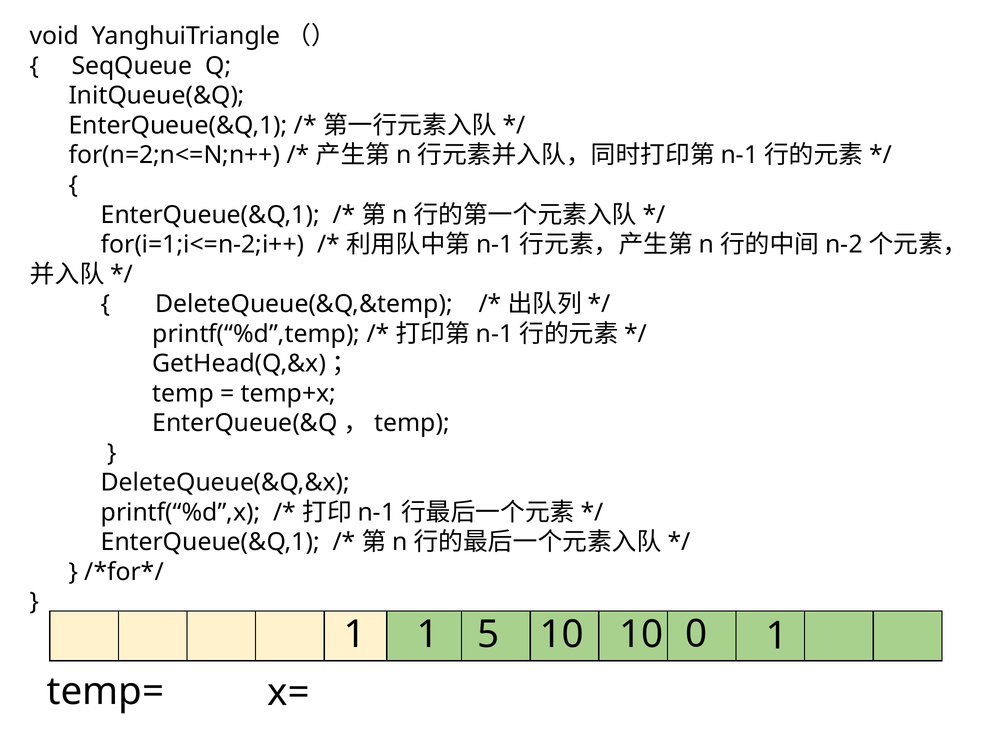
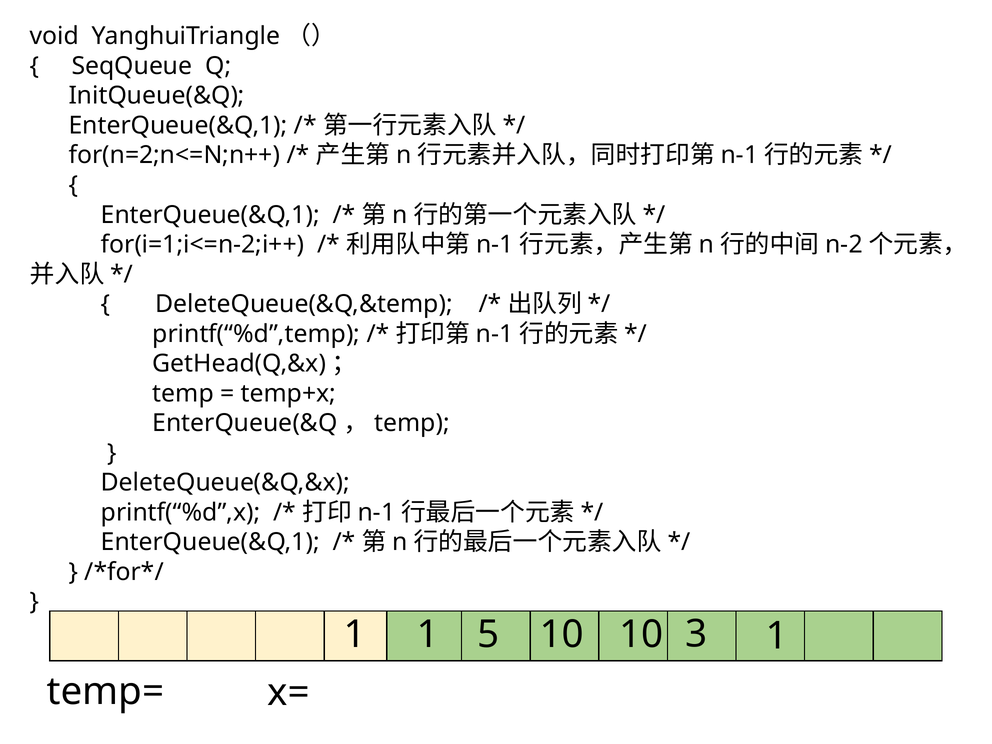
0: 0 -> 3 (696, 634)
